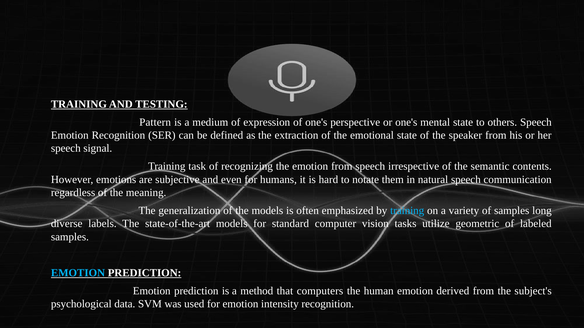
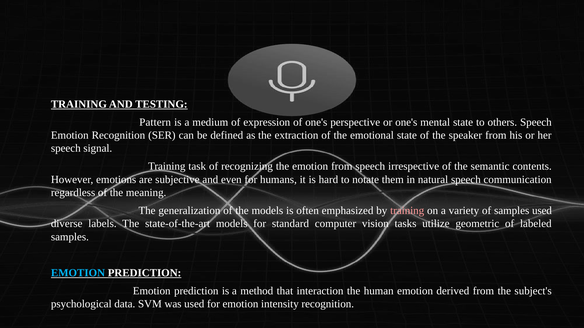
training colour: light blue -> pink (407, 211)
samples long: long -> used (542, 211)
computers: computers -> interaction (320, 291)
